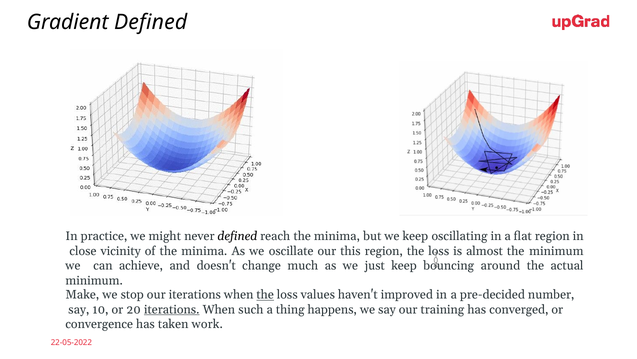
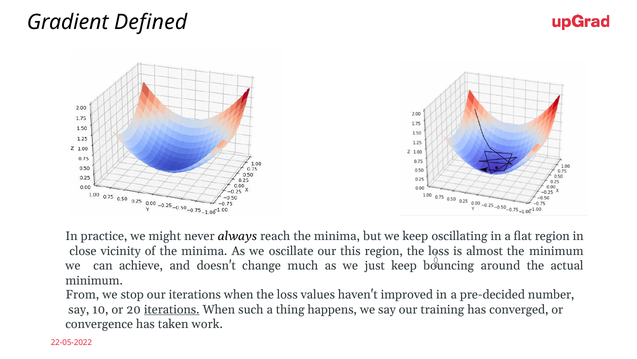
never defined: defined -> always (237, 236)
Make: Make -> From (82, 295)
the underline: present -> none (265, 295)
